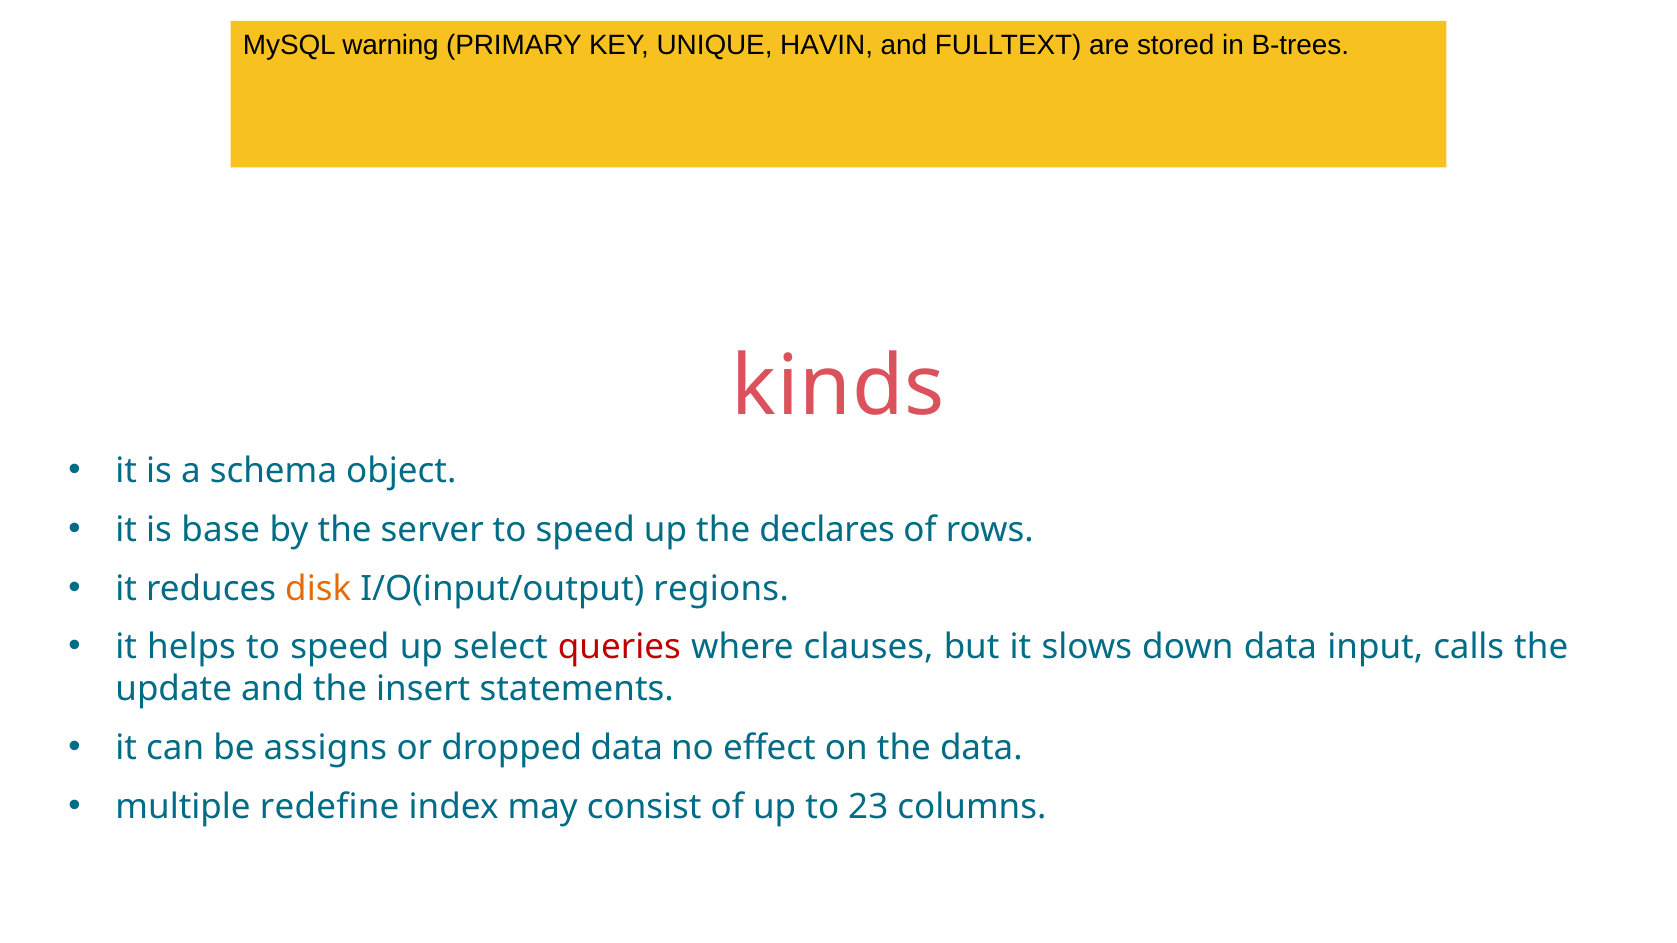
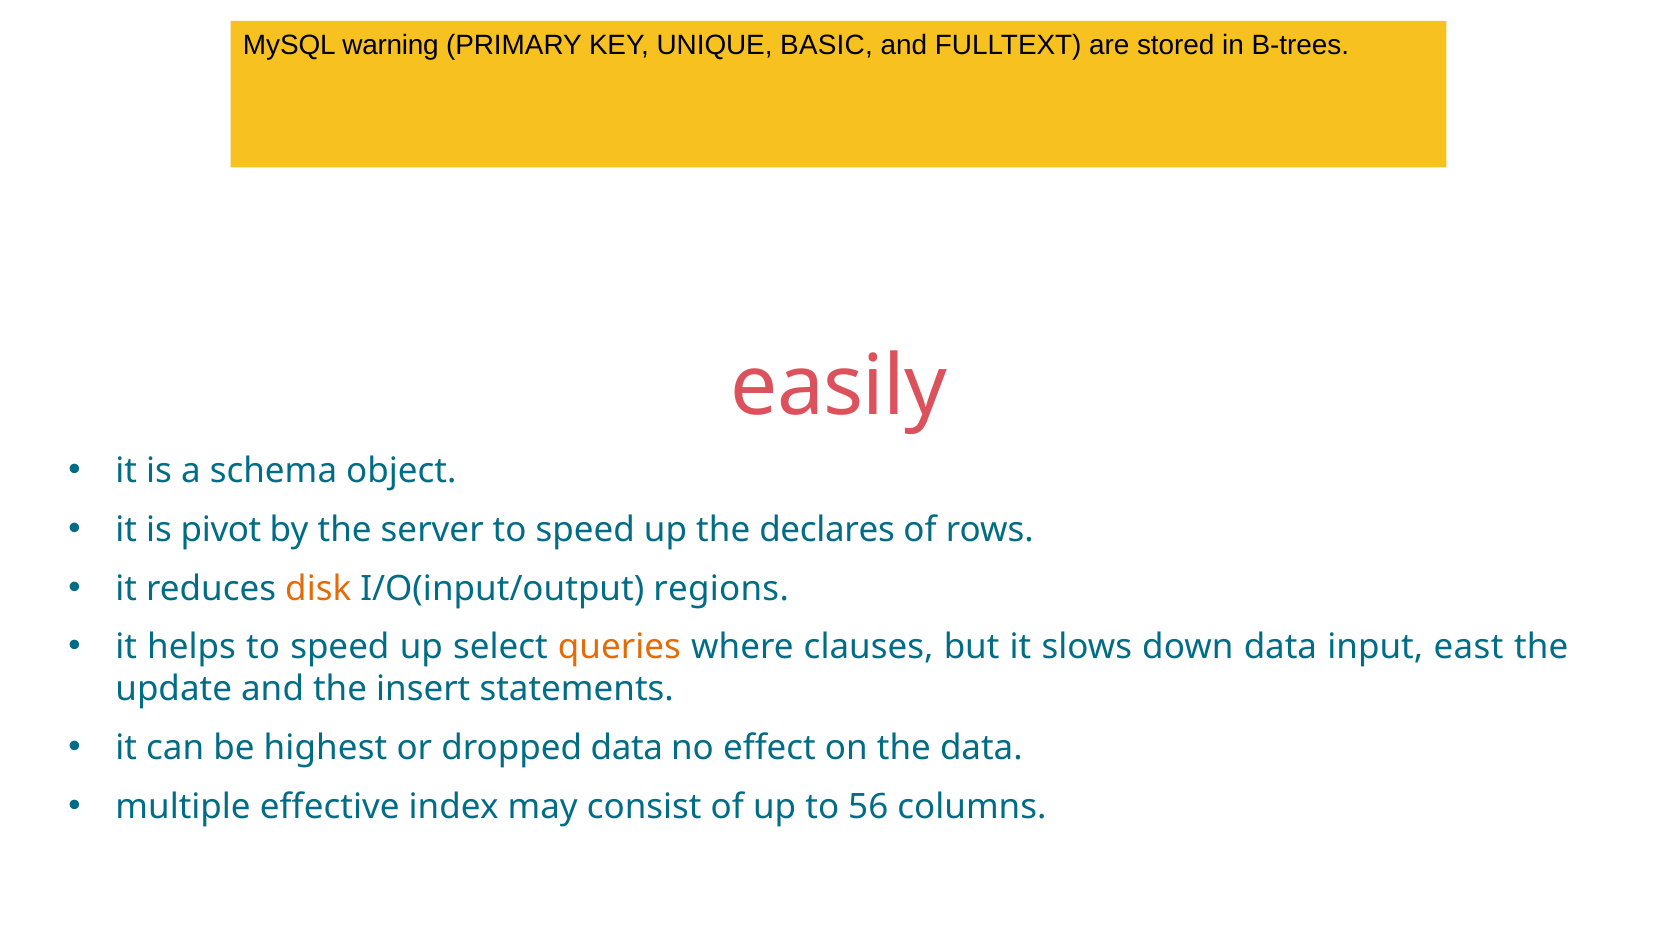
HAVIN: HAVIN -> BASIC (826, 46)
kinds: kinds -> easily (839, 387)
base: base -> pivot (221, 530)
queries colour: red -> orange (619, 648)
calls: calls -> east (1469, 648)
assigns: assigns -> highest (325, 748)
redefine: redefine -> effective (330, 807)
23: 23 -> 56 (868, 807)
